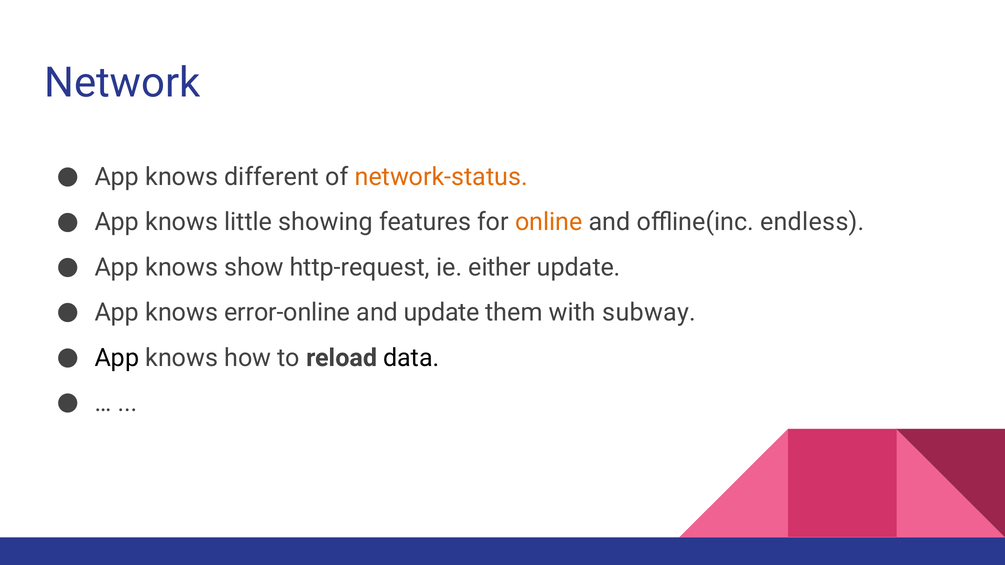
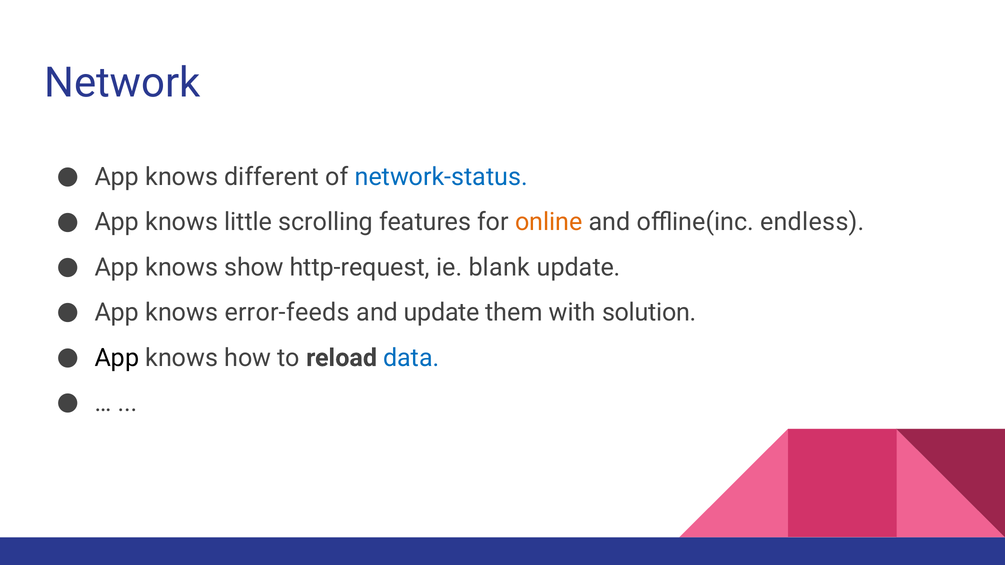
network-status colour: orange -> blue (441, 177)
showing: showing -> scrolling (326, 222)
either: either -> blank (499, 268)
error-online: error-online -> error-feeds (287, 313)
subway: subway -> solution (649, 313)
data colour: black -> blue (411, 358)
